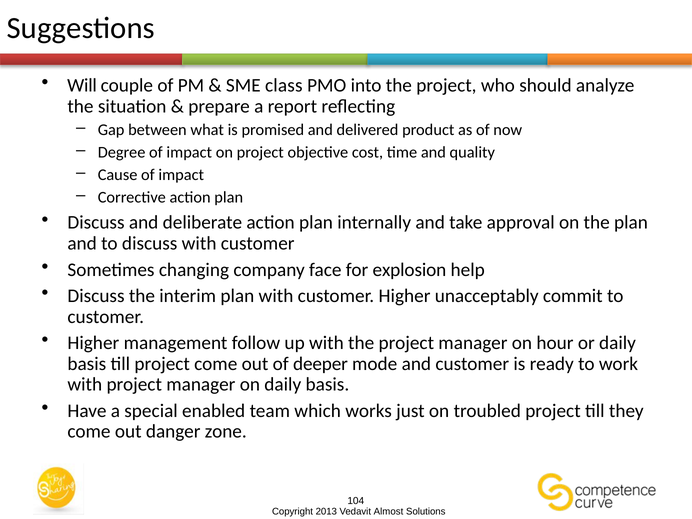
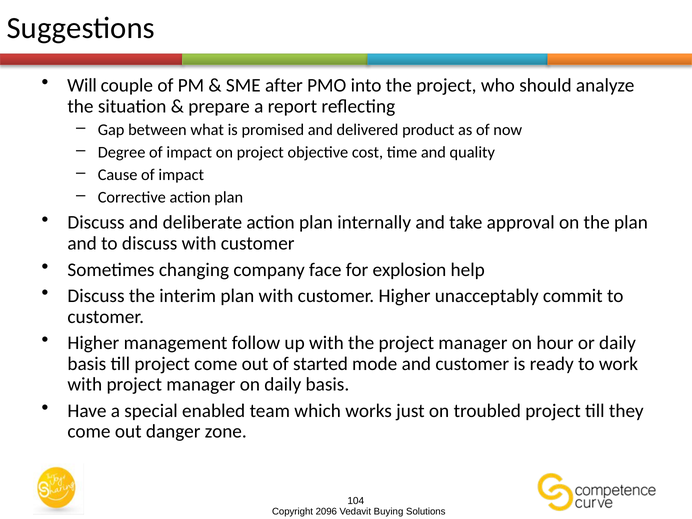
class: class -> after (284, 86)
deeper: deeper -> started (321, 364)
2013: 2013 -> 2096 (326, 512)
Almost: Almost -> Buying (389, 512)
